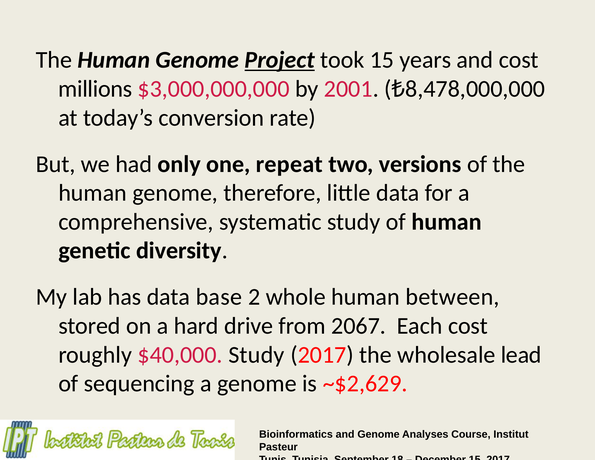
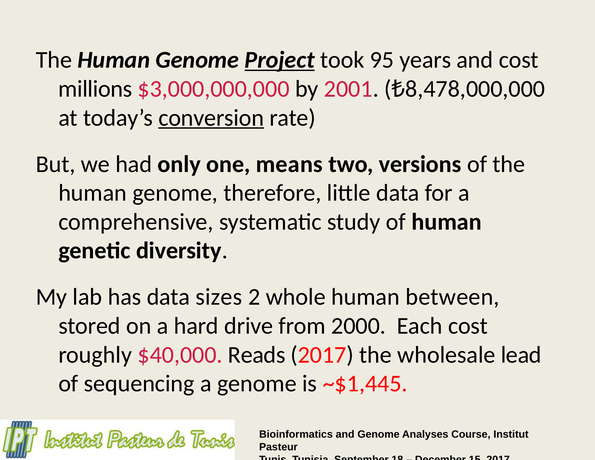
took 15: 15 -> 95 (382, 60)
conversion underline: none -> present (211, 118)
repeat: repeat -> means (289, 164)
base: base -> sizes (219, 297)
2067: 2067 -> 2000 (359, 326)
$40,000 Study: Study -> Reads (257, 355)
~$2,629: ~$2,629 -> ~$1,445 (365, 383)
